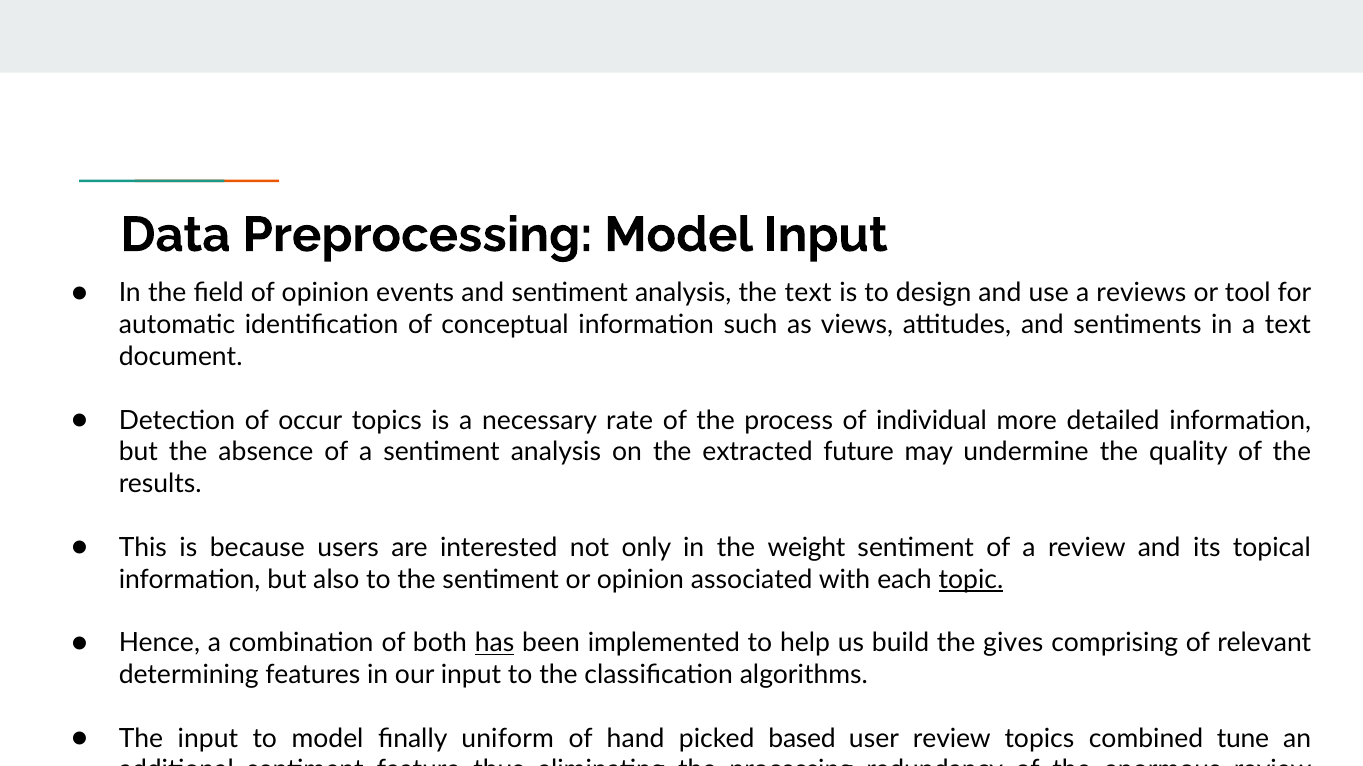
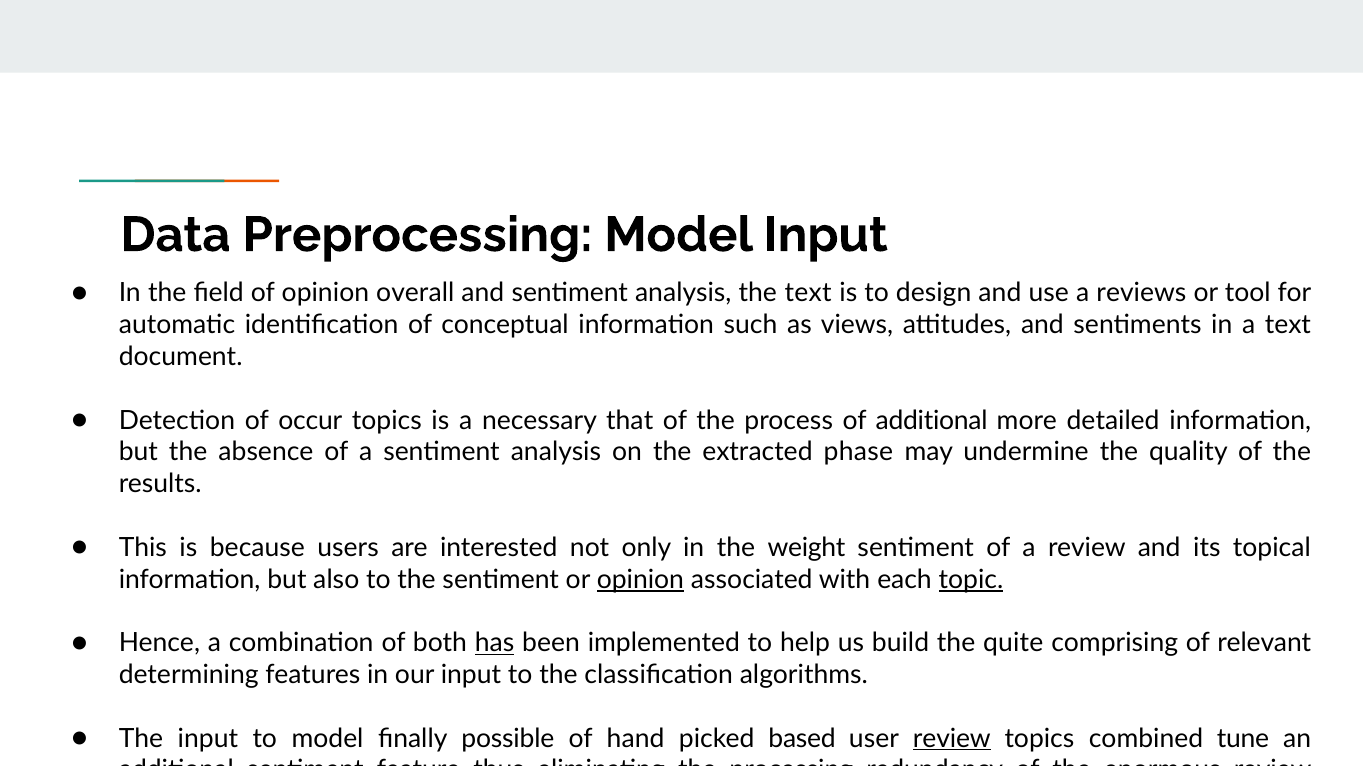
events: events -> overall (415, 293)
rate: rate -> that (630, 421)
of individual: individual -> additional (932, 421)
future: future -> phase (858, 453)
opinion underline: none -> present (640, 580)
gives: gives -> quite (1013, 644)
uniform: uniform -> possible (508, 739)
review underline: none -> present (952, 739)
